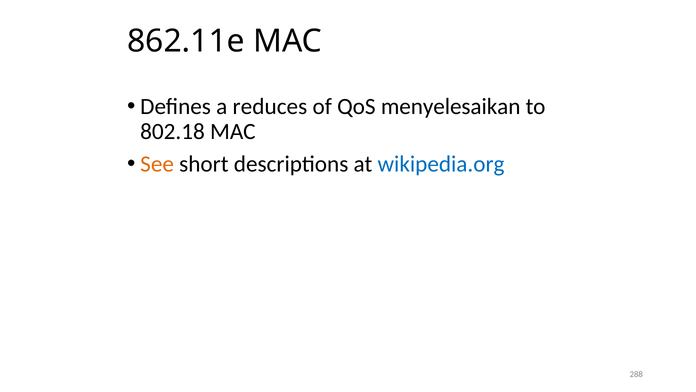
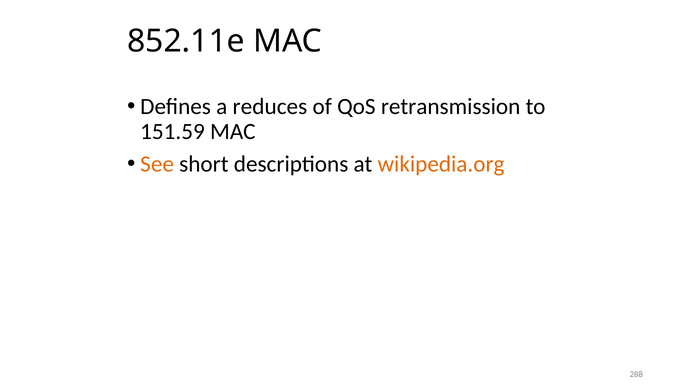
862.11e: 862.11e -> 852.11e (186, 41)
menyelesaikan: menyelesaikan -> retransmission (451, 106)
802.18: 802.18 -> 151.59 (173, 131)
wikipedia.org colour: blue -> orange (441, 164)
